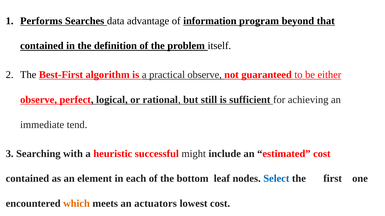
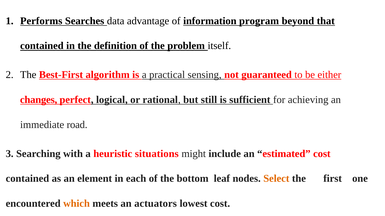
practical observe: observe -> sensing (205, 75)
observe: observe -> changes (39, 100)
tend: tend -> road (77, 125)
successful: successful -> situations (157, 154)
Select colour: blue -> orange (276, 179)
